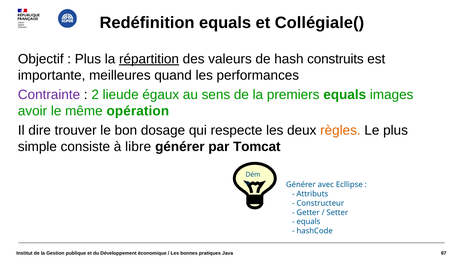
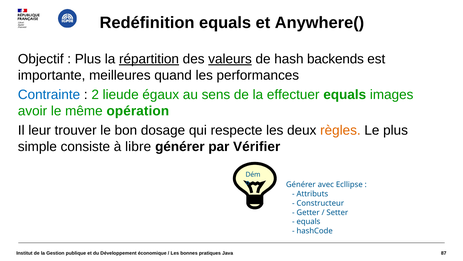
Collégiale(: Collégiale( -> Anywhere( (319, 23)
valeurs underline: none -> present (230, 59)
construits: construits -> backends (335, 59)
Contrainte colour: purple -> blue (49, 95)
premiers: premiers -> effectuer (293, 95)
dire: dire -> leur (40, 130)
Tomcat: Tomcat -> Vérifier (257, 146)
